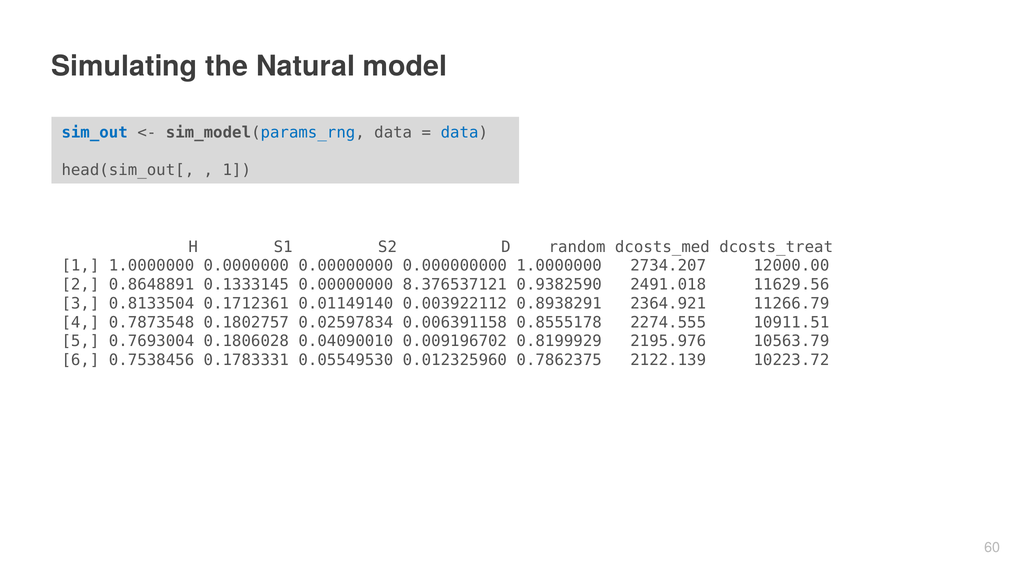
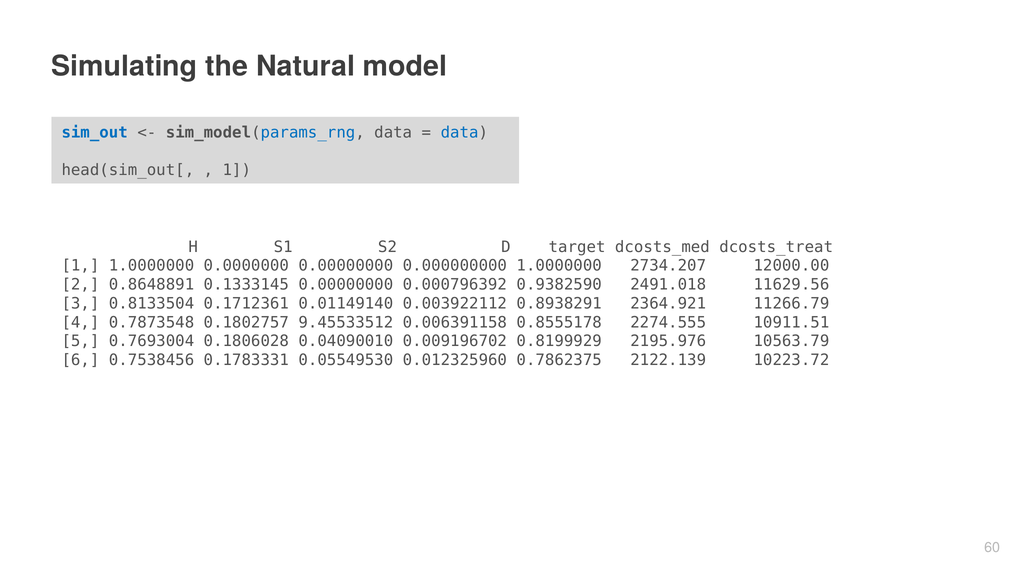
random: random -> target (577, 247)
8.376537121: 8.376537121 -> 0.000796392 (455, 285)
0.02597834: 0.02597834 -> 9.45533512 (346, 323)
